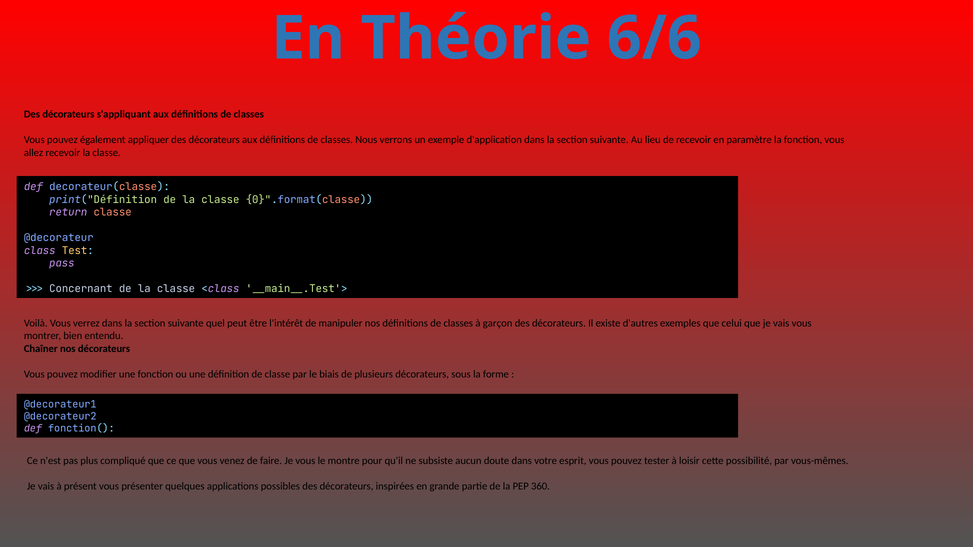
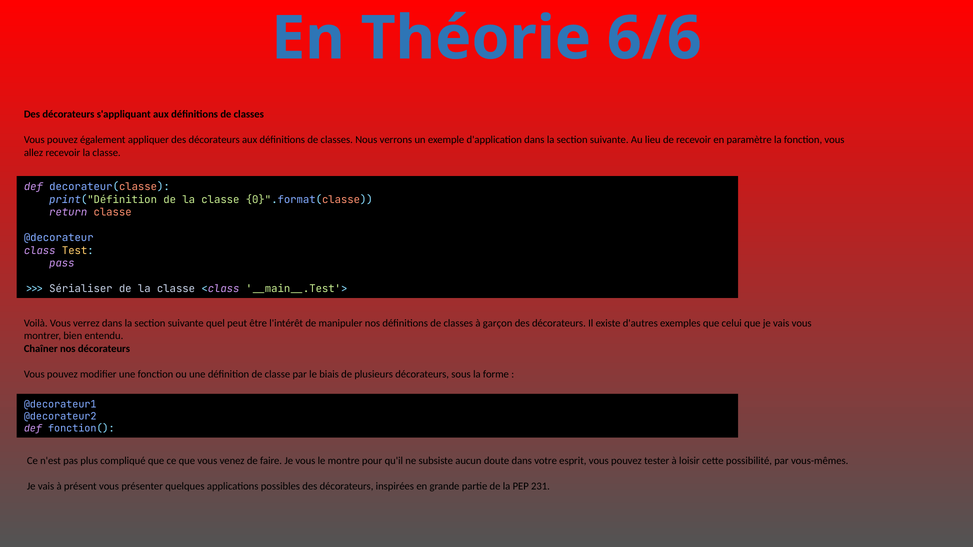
Concernant: Concernant -> Sérialiser (81, 289)
360: 360 -> 231 (540, 486)
